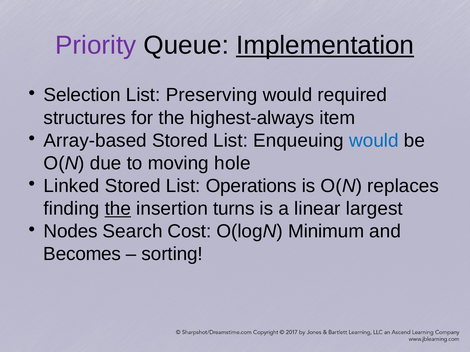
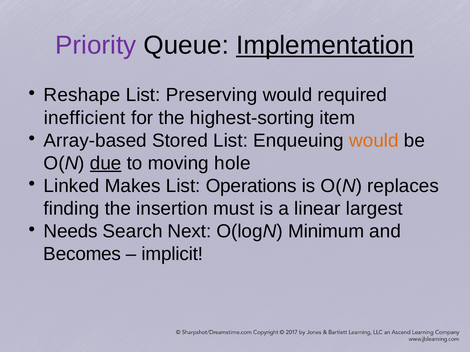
Selection: Selection -> Reshape (82, 95)
structures: structures -> inefficient (85, 118)
highest-always: highest-always -> highest-sorting (252, 118)
would colour: blue -> orange (374, 141)
due underline: none -> present (106, 163)
Linked Stored: Stored -> Makes (133, 186)
the underline: present -> none (118, 209)
turns: turns -> must (234, 209)
Nodes: Nodes -> Needs (71, 232)
Cost: Cost -> Next (189, 232)
sorting: sorting -> implicit (172, 254)
